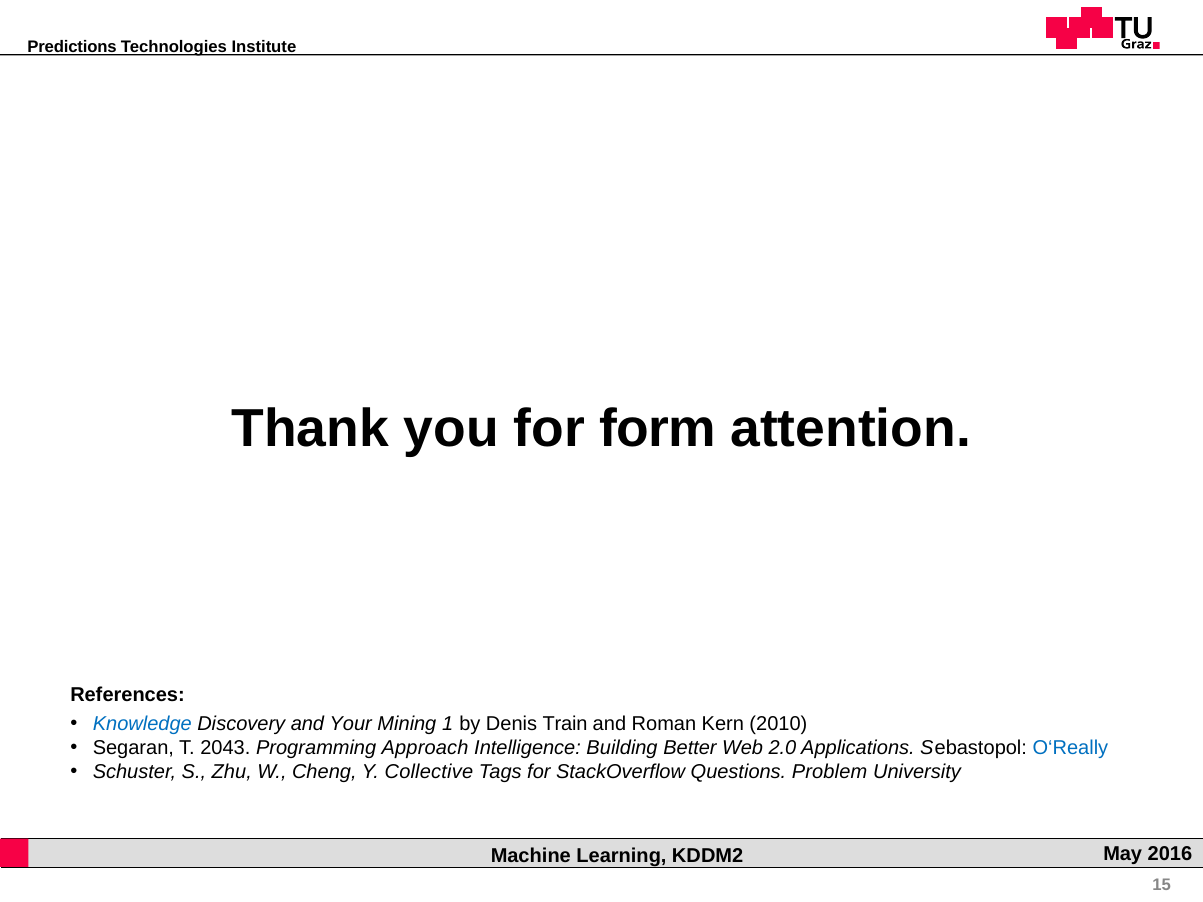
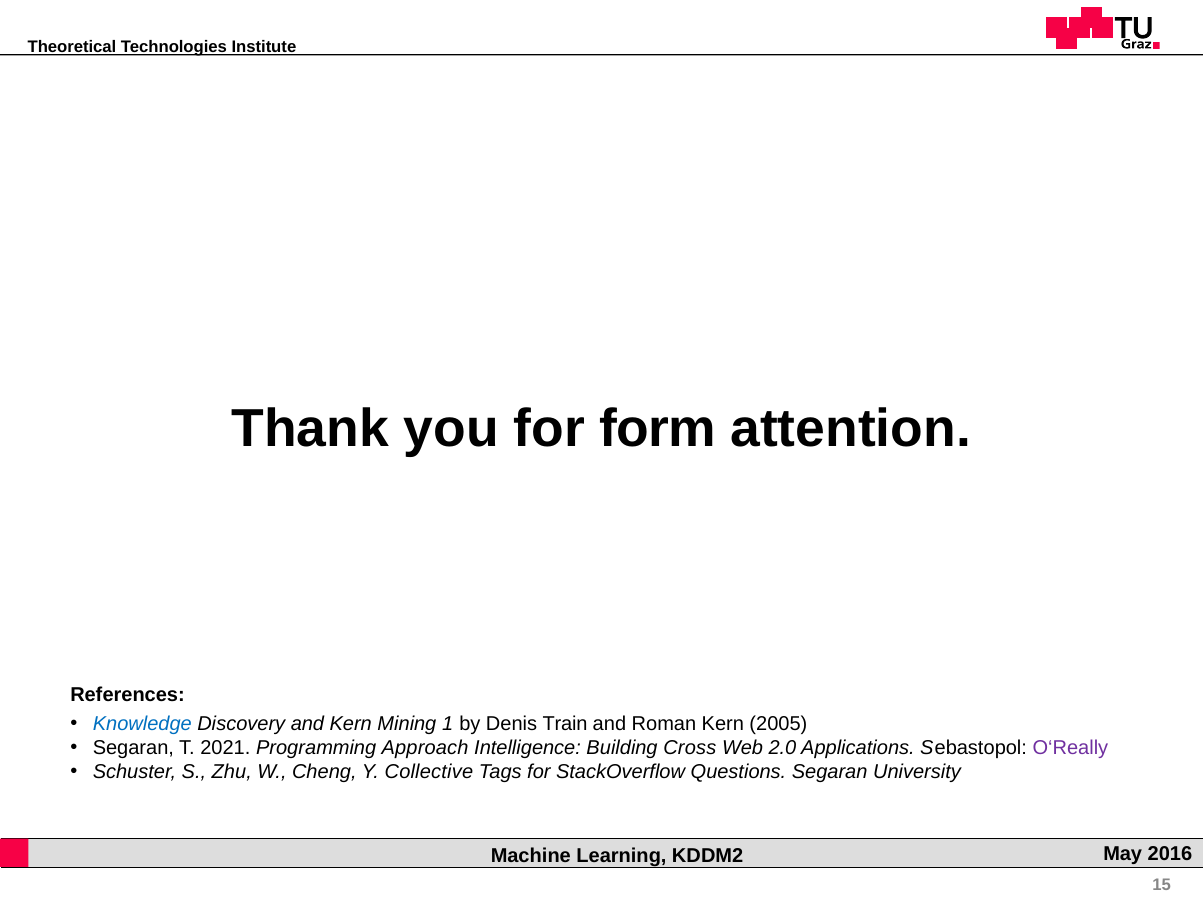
Predictions: Predictions -> Theoretical (72, 47)
and Your: Your -> Kern (351, 724)
2010: 2010 -> 2005 (778, 724)
2043: 2043 -> 2021 (225, 748)
Better: Better -> Cross (690, 748)
O‘Really colour: blue -> purple (1070, 748)
Questions Problem: Problem -> Segaran (830, 772)
